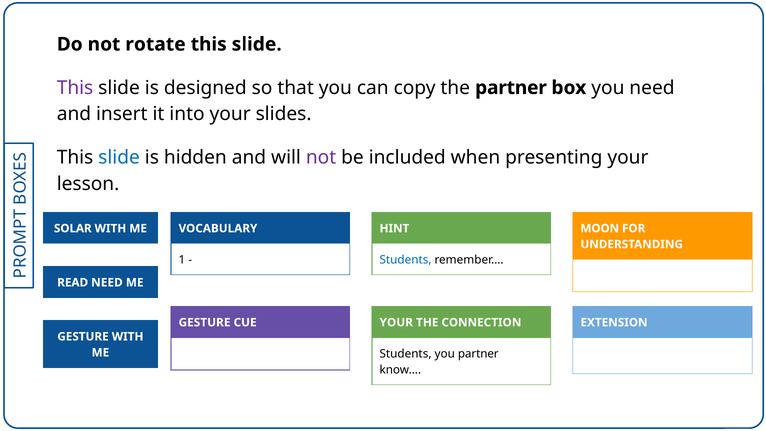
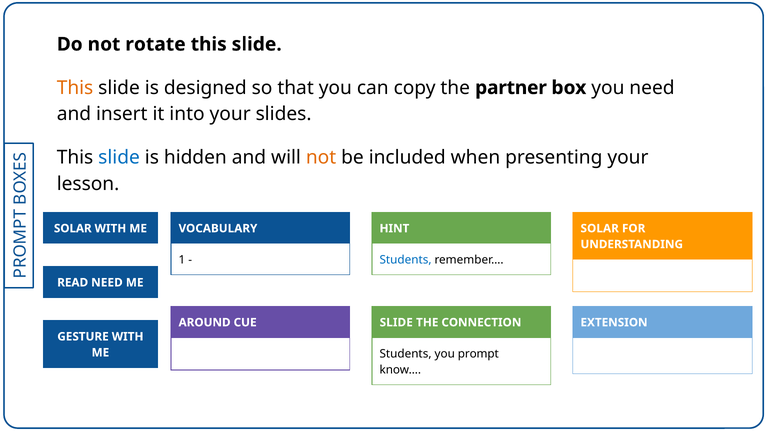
This colour: purple -> orange (75, 88)
not colour: purple -> orange (321, 158)
MOON: MOON -> SOLAR (600, 228)
GESTURE: GESTURE -> AROUND (205, 322)
YOUR: YOUR -> SLIDE (396, 322)
you partner: partner -> prompt (478, 354)
